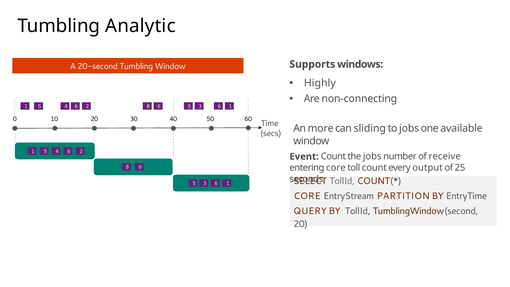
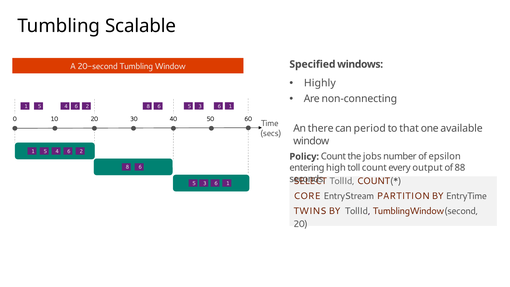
Analytic: Analytic -> Scalable (141, 26)
Supports: Supports -> Specified (312, 64)
more: more -> there (321, 128)
sliding: sliding -> period (370, 128)
to jobs: jobs -> that (409, 128)
Event: Event -> Policy (304, 156)
receive: receive -> epsilon (445, 156)
entering core: core -> high (336, 168)
25: 25 -> 88 (460, 168)
QUERY: QUERY -> TWINS (310, 211)
